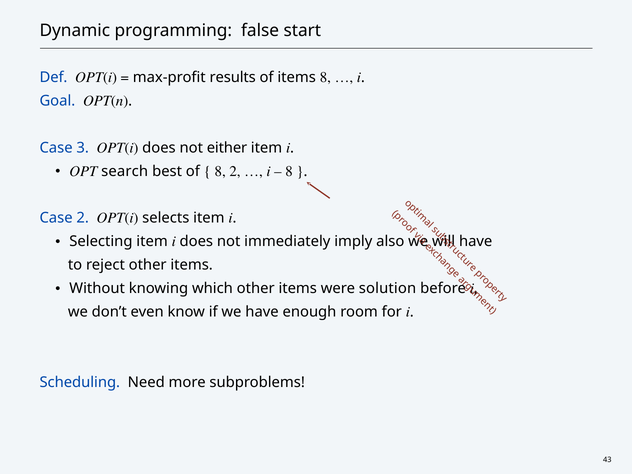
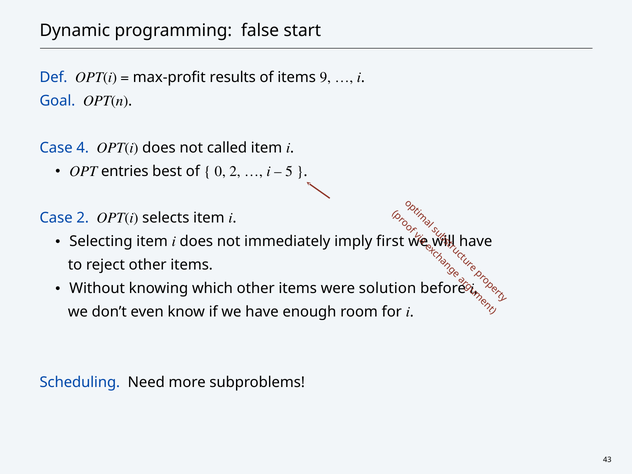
items 8: 8 -> 9 (325, 77)
3: 3 -> 4 (83, 148)
either: either -> called (227, 148)
search: search -> entries (125, 171)
8: 8 -> 0 (220, 171)
8: 8 -> 5 (289, 171)
also: also -> first (390, 242)
